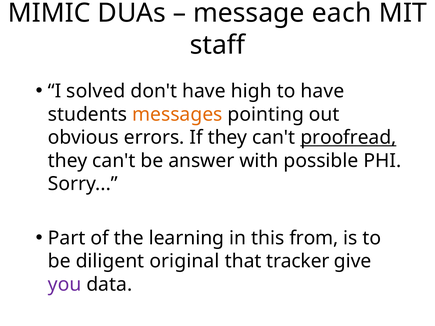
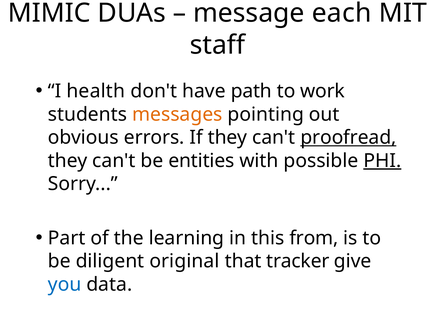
solved: solved -> health (96, 91)
high: high -> path (251, 91)
to have: have -> work (323, 91)
answer: answer -> entities (201, 161)
PHI underline: none -> present (382, 161)
you colour: purple -> blue (65, 285)
